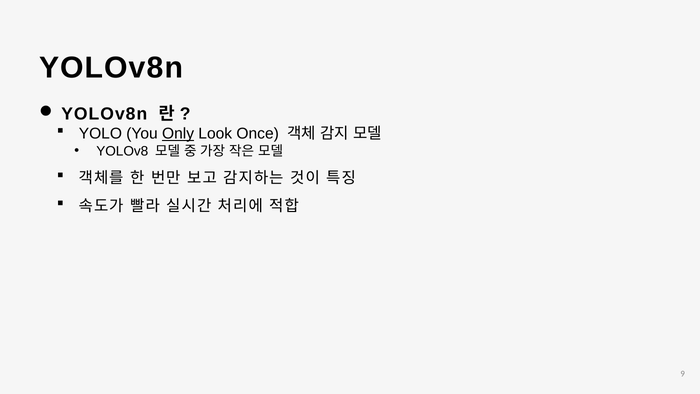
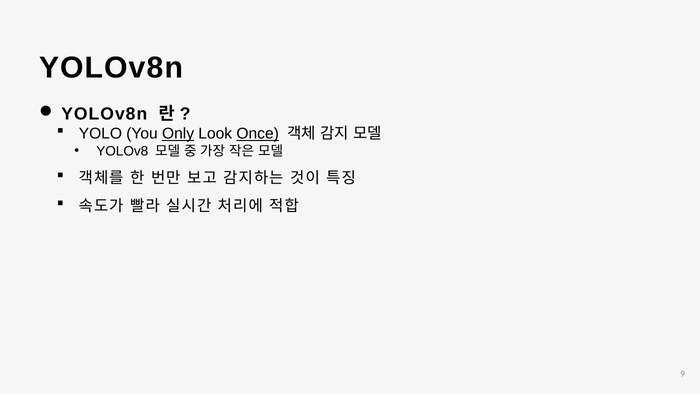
Once underline: none -> present (258, 134)
